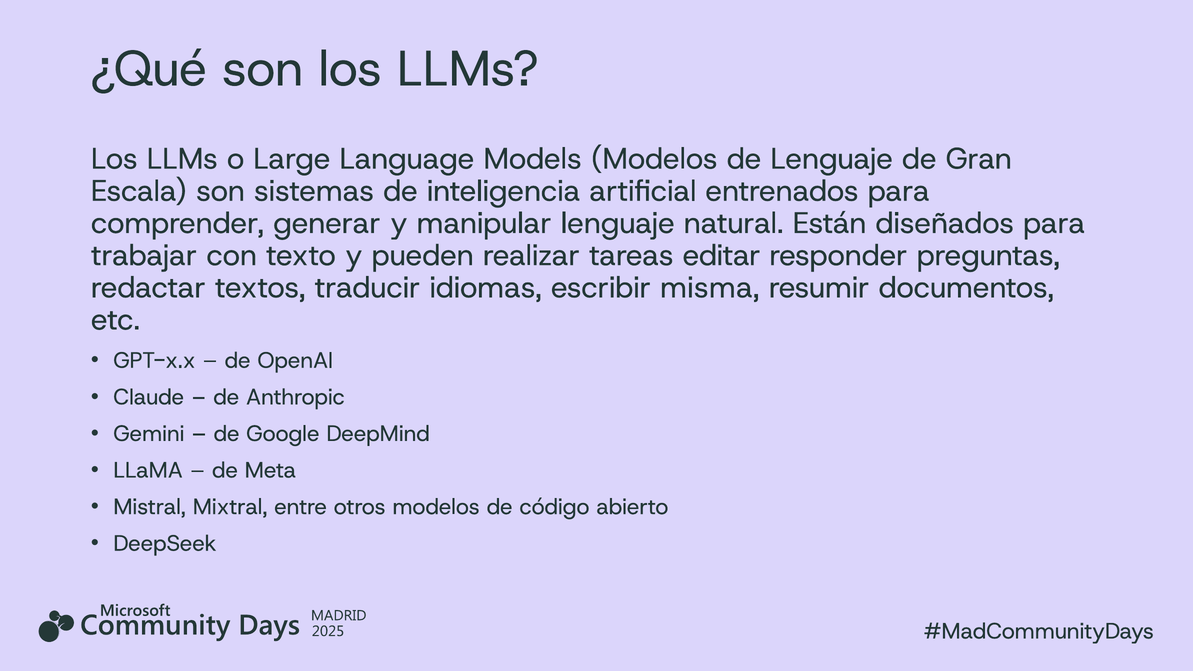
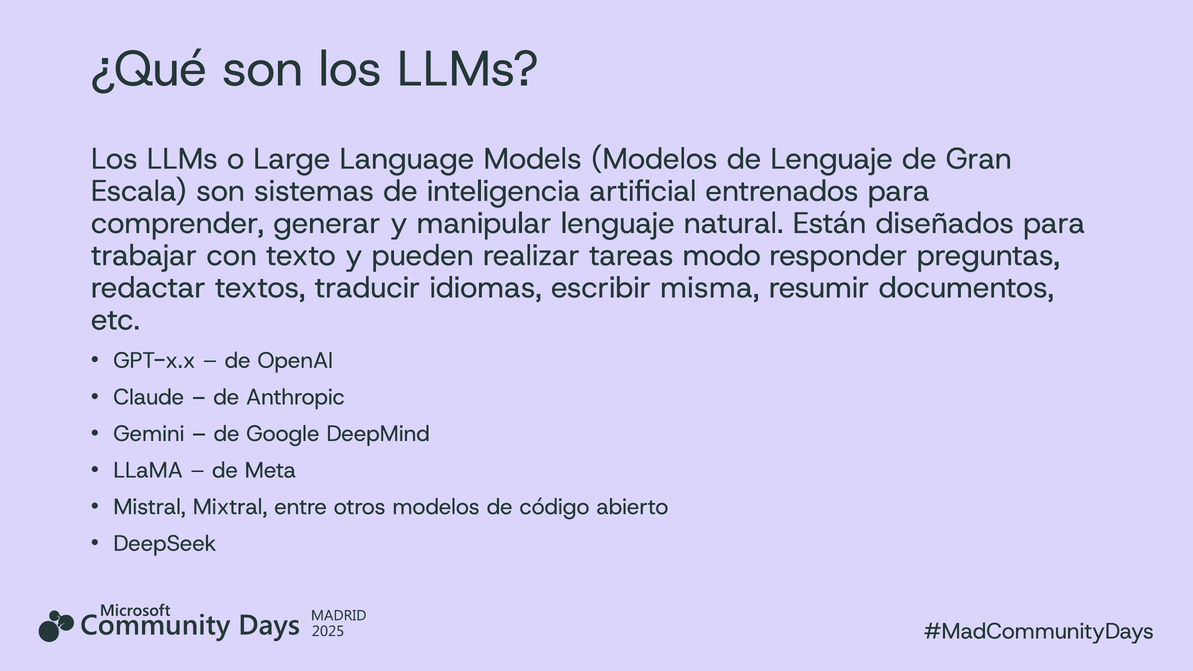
editar: editar -> modo (722, 255)
